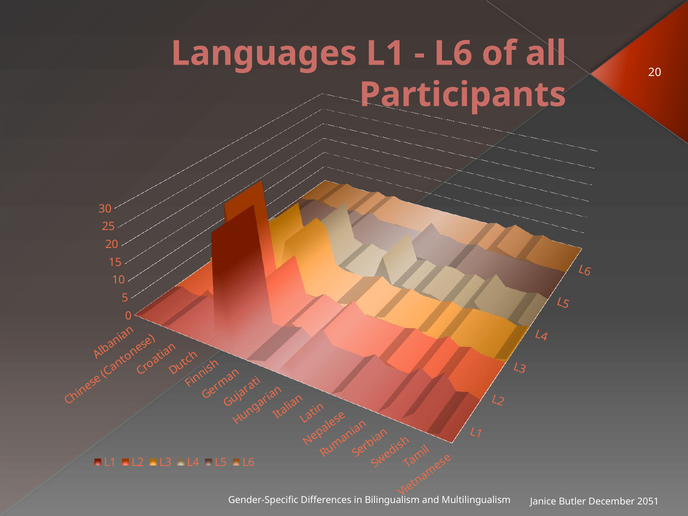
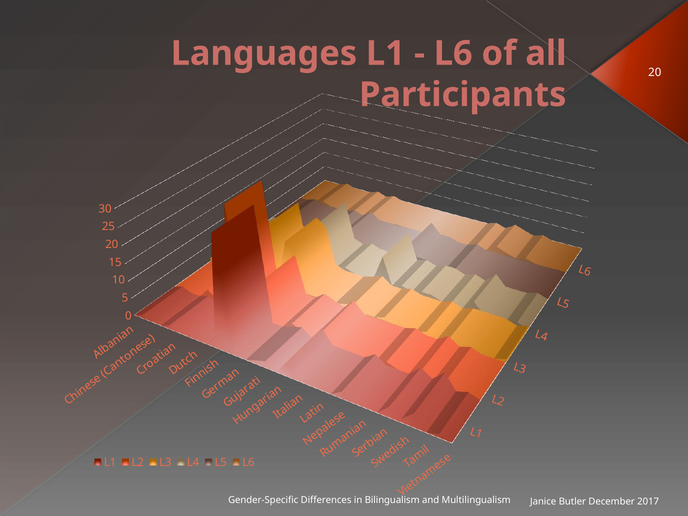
2051: 2051 -> 2017 (648, 502)
